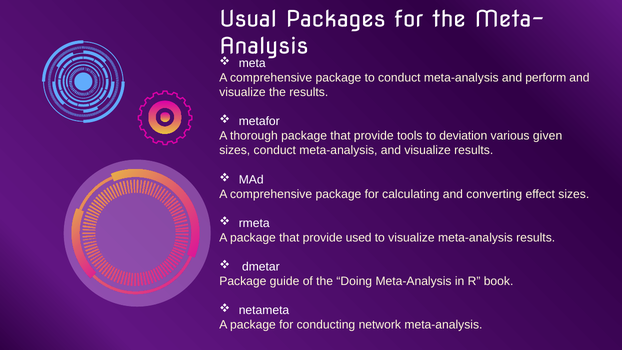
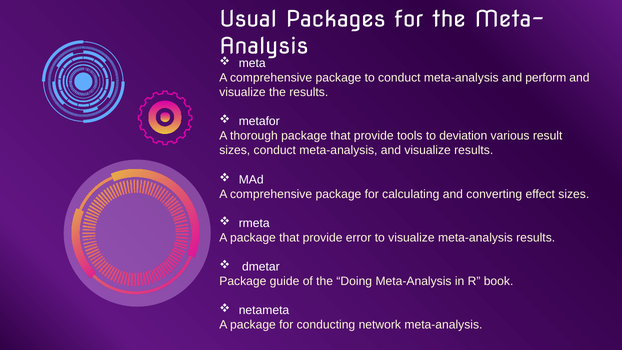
given: given -> result (548, 136)
used: used -> error (359, 238)
